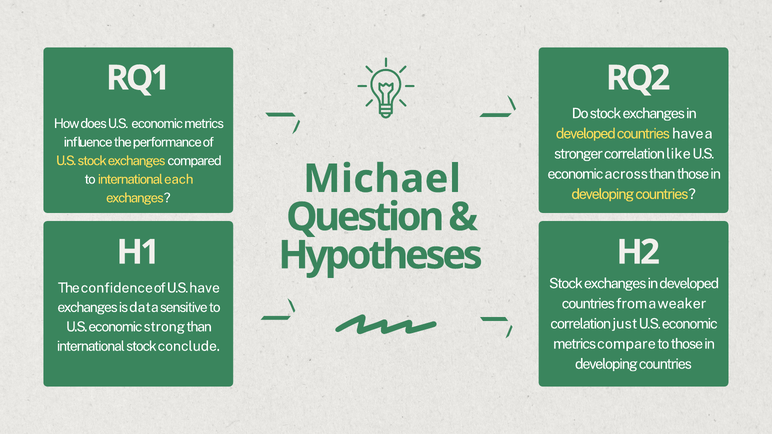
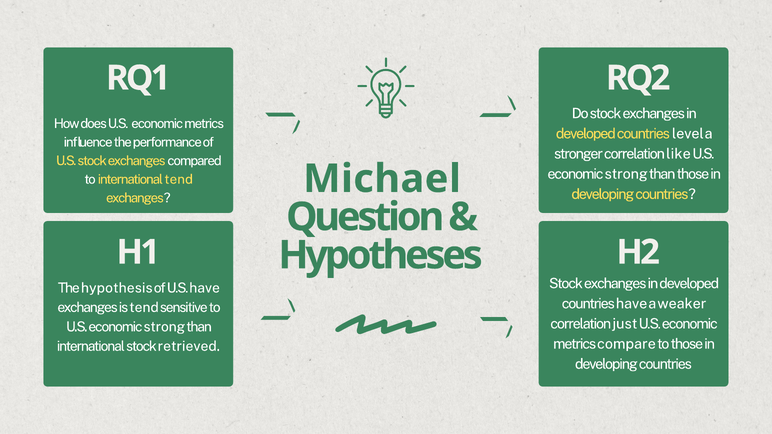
countries have: have -> level (688, 134)
across: across -> strong (626, 174)
international each: each -> tend (179, 179)
confidence: confidence -> hypothesis (117, 288)
countries from: from -> have (632, 304)
is data: data -> tend (144, 308)
conclude: conclude -> retrieved (189, 346)
